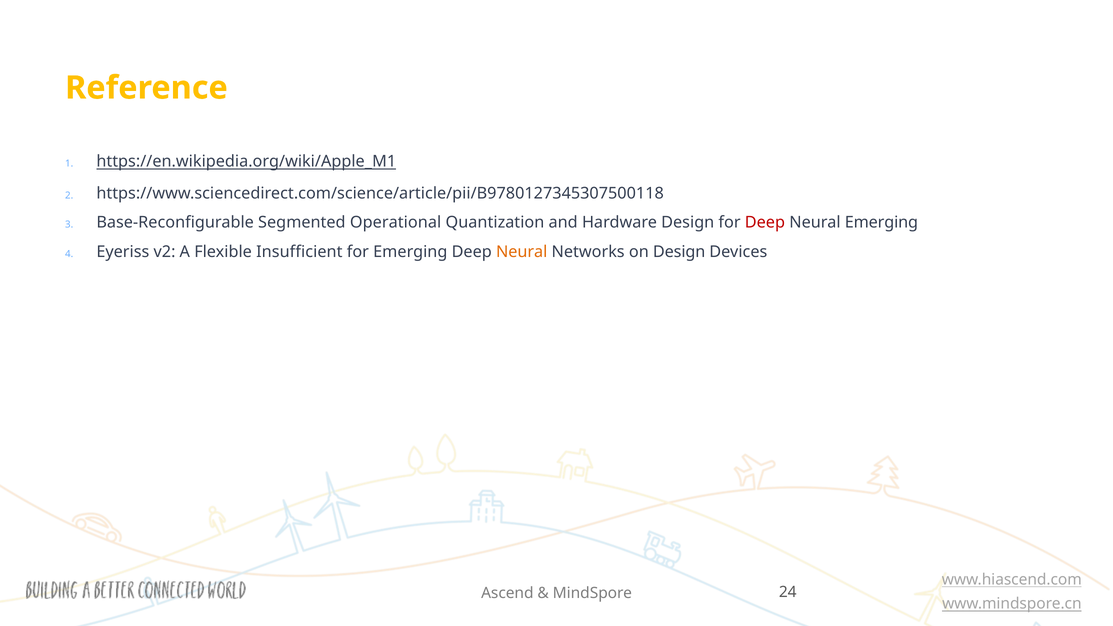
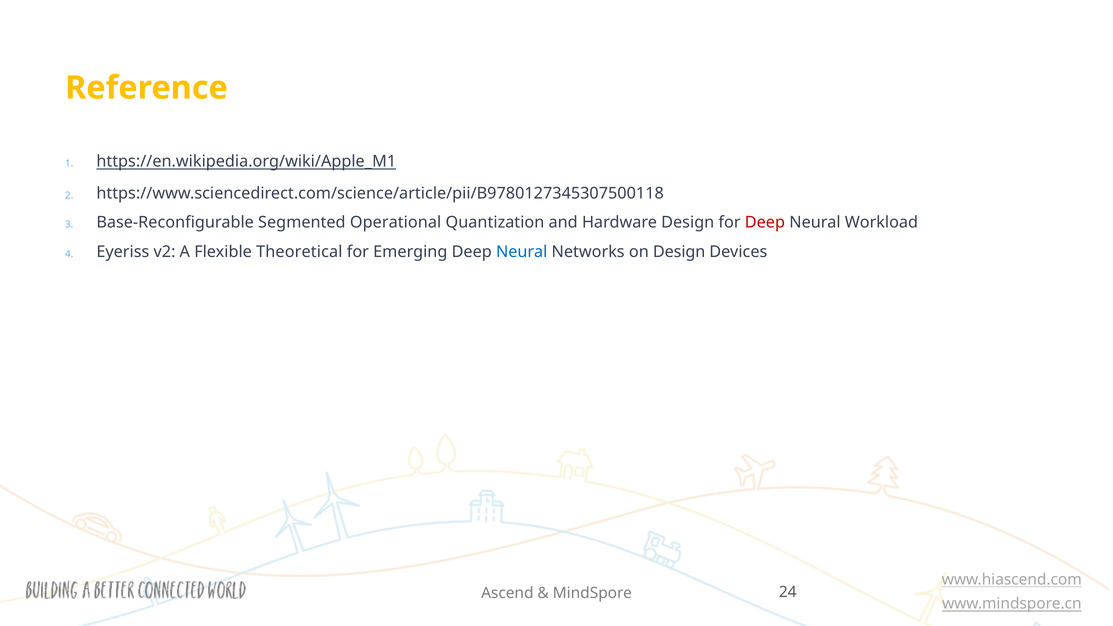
Neural Emerging: Emerging -> Workload (881, 223)
Insufficient: Insufficient -> Theoretical (299, 252)
Neural colour: orange -> blue (522, 252)
